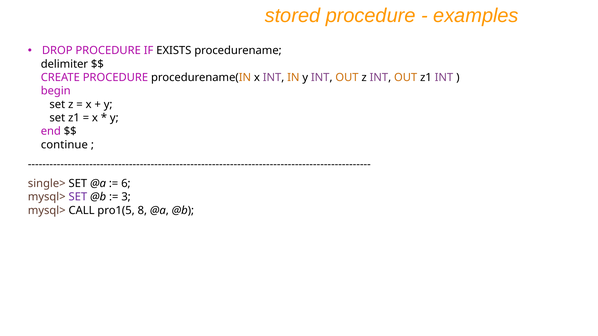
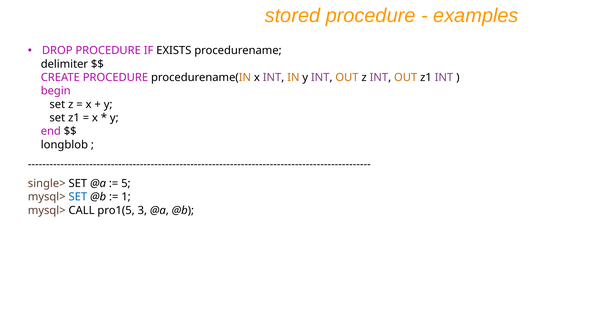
continue: continue -> longblob (64, 145)
6: 6 -> 5 (126, 184)
SET colour: purple -> blue (78, 197)
3: 3 -> 1 (126, 197)
8: 8 -> 3 (142, 211)
